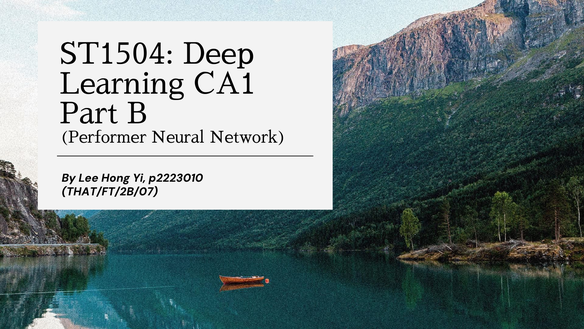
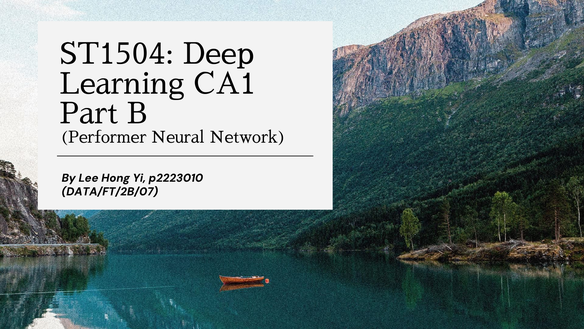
THAT/FT/2B/07: THAT/FT/2B/07 -> DATA/FT/2B/07 (110, 191)
